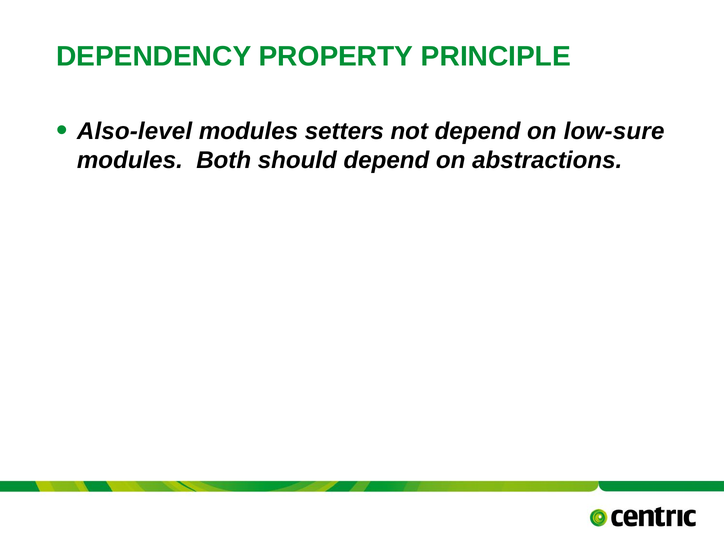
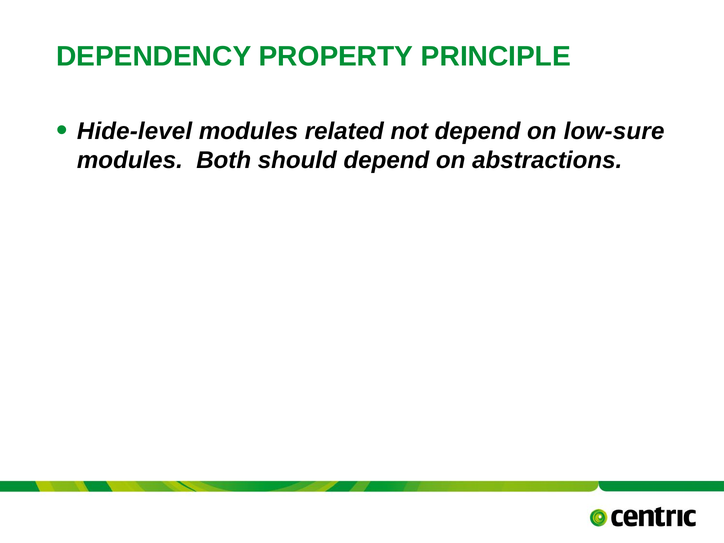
Also-level: Also-level -> Hide-level (135, 131)
setters: setters -> related (344, 131)
